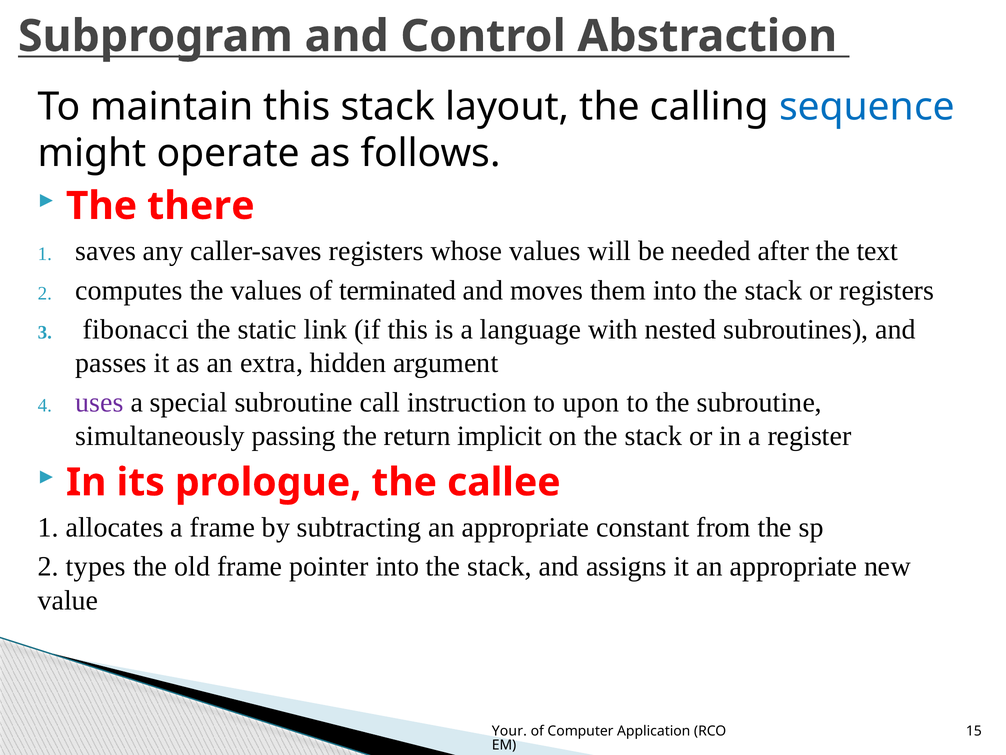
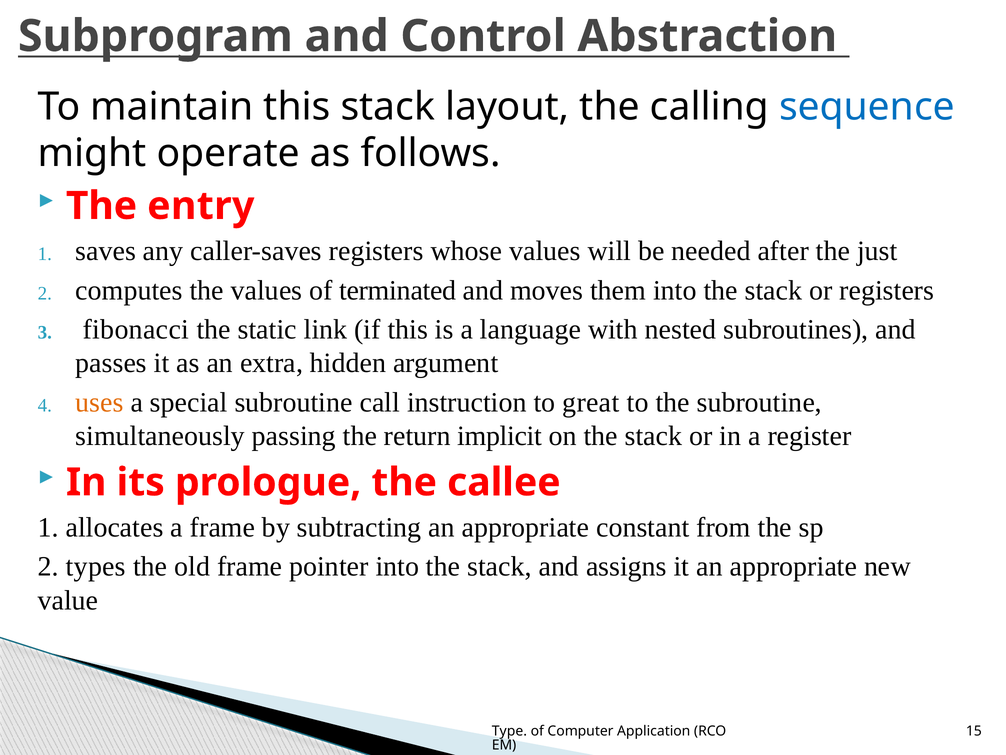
there: there -> entry (201, 206)
text: text -> just (877, 251)
uses colour: purple -> orange (100, 402)
upon: upon -> great (591, 402)
Your: Your -> Type (509, 731)
